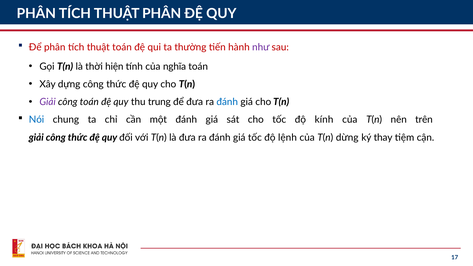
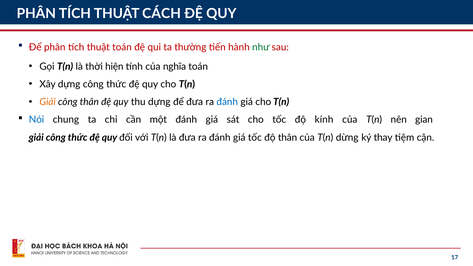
THUẬT PHÂN: PHÂN -> CÁCH (162, 13)
như colour: purple -> green (261, 47)
Giải colour: purple -> orange (48, 102)
công toán: toán -> thân (89, 102)
thu trung: trung -> dựng (159, 102)
trên: trên -> gian (424, 120)
độ lệnh: lệnh -> thân (288, 137)
